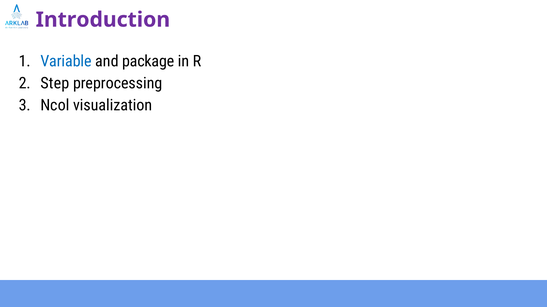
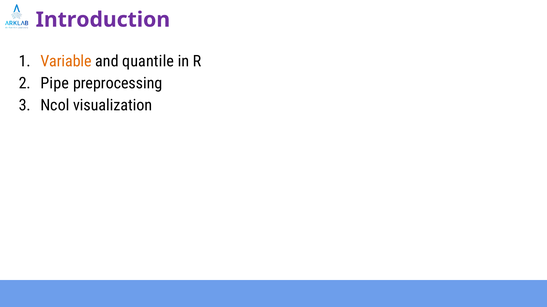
Variable colour: blue -> orange (66, 61)
package: package -> quantile (148, 61)
Step: Step -> Pipe (55, 83)
